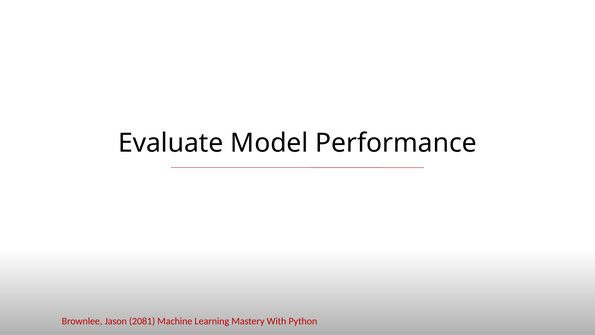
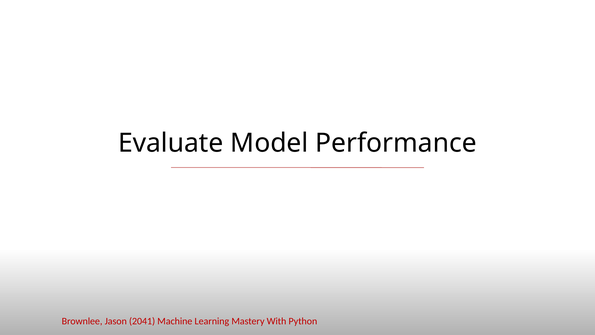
2081: 2081 -> 2041 (142, 321)
